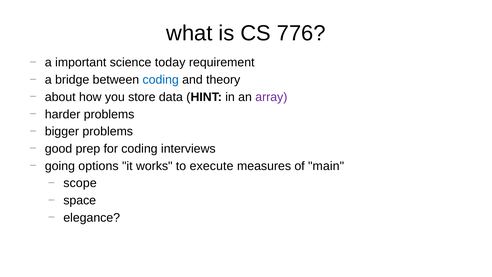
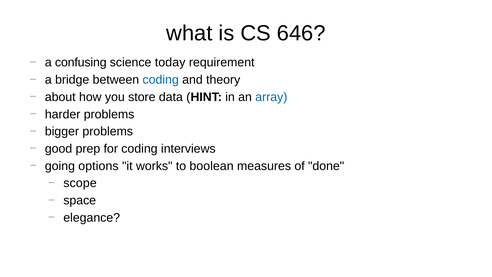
776: 776 -> 646 (301, 33)
important: important -> confusing (81, 63)
array colour: purple -> blue (271, 97)
execute: execute -> boolean (212, 166)
main: main -> done (326, 166)
